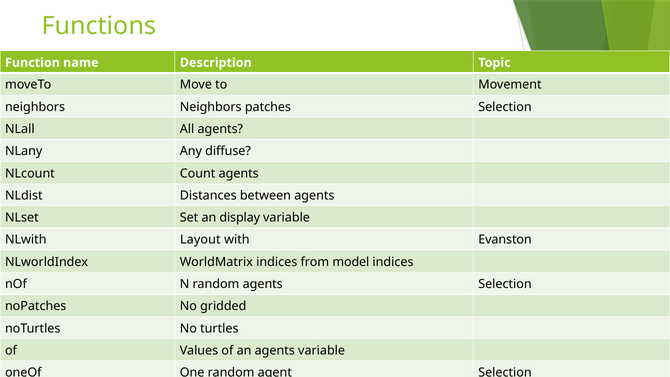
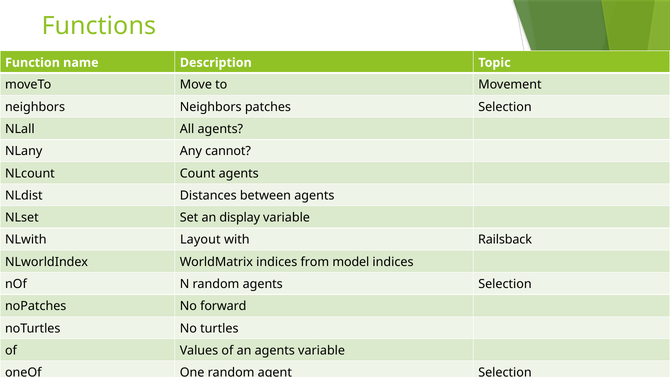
diffuse: diffuse -> cannot (228, 151)
Evanston: Evanston -> Railsback (505, 240)
gridded: gridded -> forward (223, 306)
